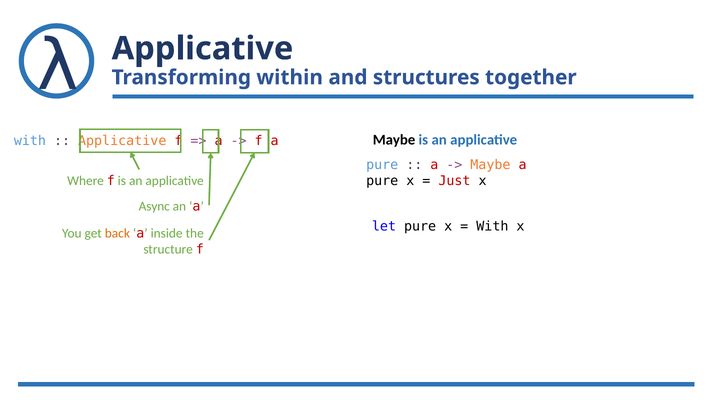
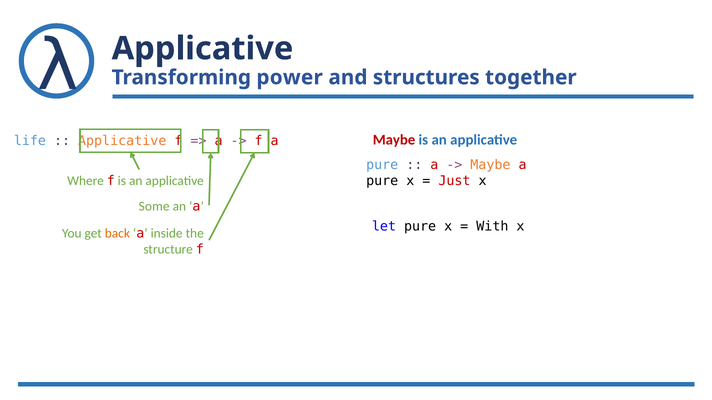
within: within -> power (290, 78)
Maybe colour: black -> red (394, 140)
with: with -> life (30, 141)
Async: Async -> Some (154, 206)
